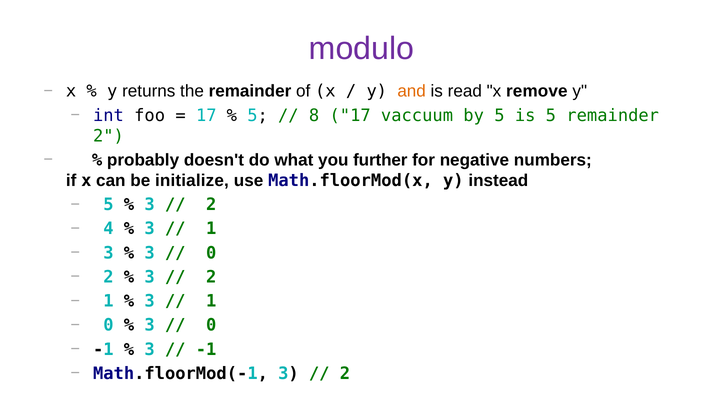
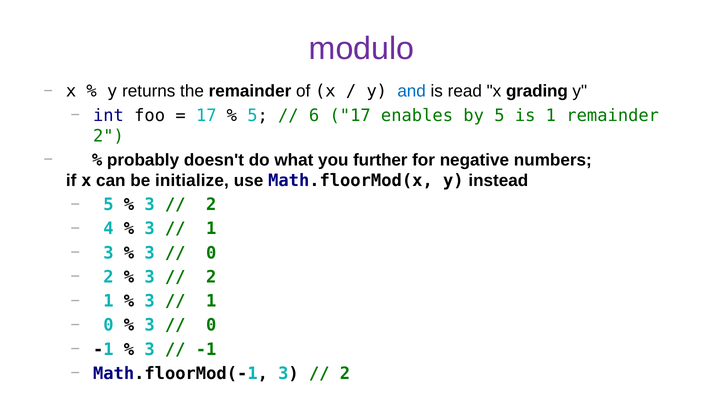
and colour: orange -> blue (412, 91)
remove: remove -> grading (537, 91)
8: 8 -> 6 (314, 115)
vaccuum: vaccuum -> enables (417, 115)
is 5: 5 -> 1 (551, 115)
